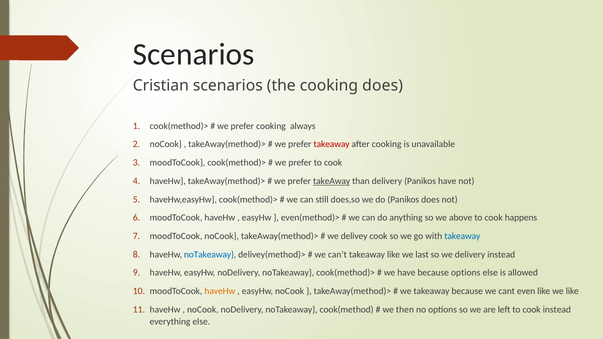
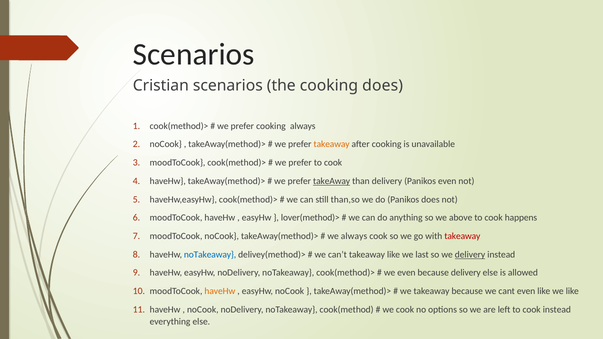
takeaway colour: red -> orange (332, 144)
Panikos have: have -> even (447, 181)
does,so: does,so -> than,so (345, 200)
even(method)>: even(method)> -> lover(method)> (310, 218)
we delivey: delivey -> always (354, 236)
takeaway colour: blue -> red (462, 236)
delivery underline: none -> present (470, 255)
we have: have -> even (406, 273)
because options: options -> delivery (466, 273)
we then: then -> cook (405, 310)
